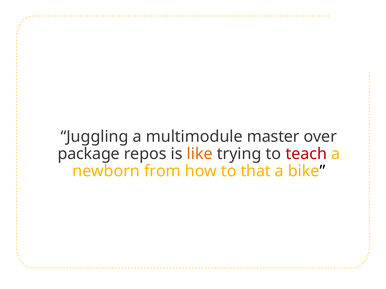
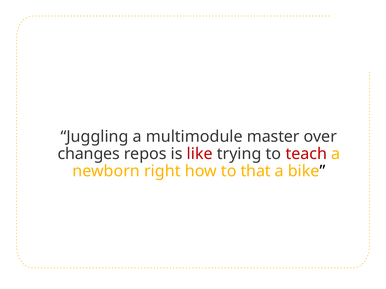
package: package -> changes (89, 154)
like colour: orange -> red (200, 154)
from: from -> right (162, 171)
